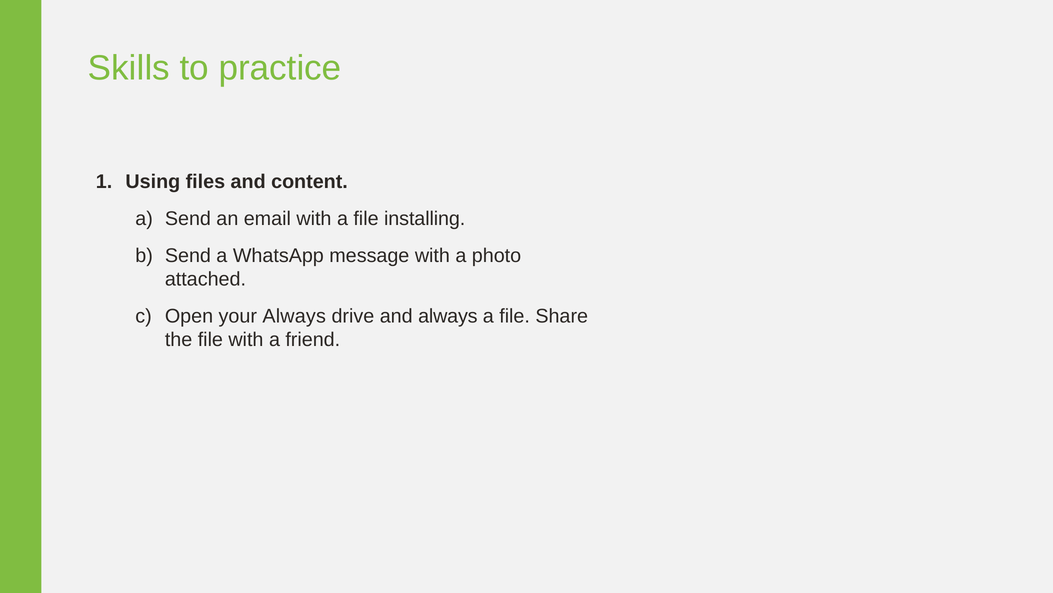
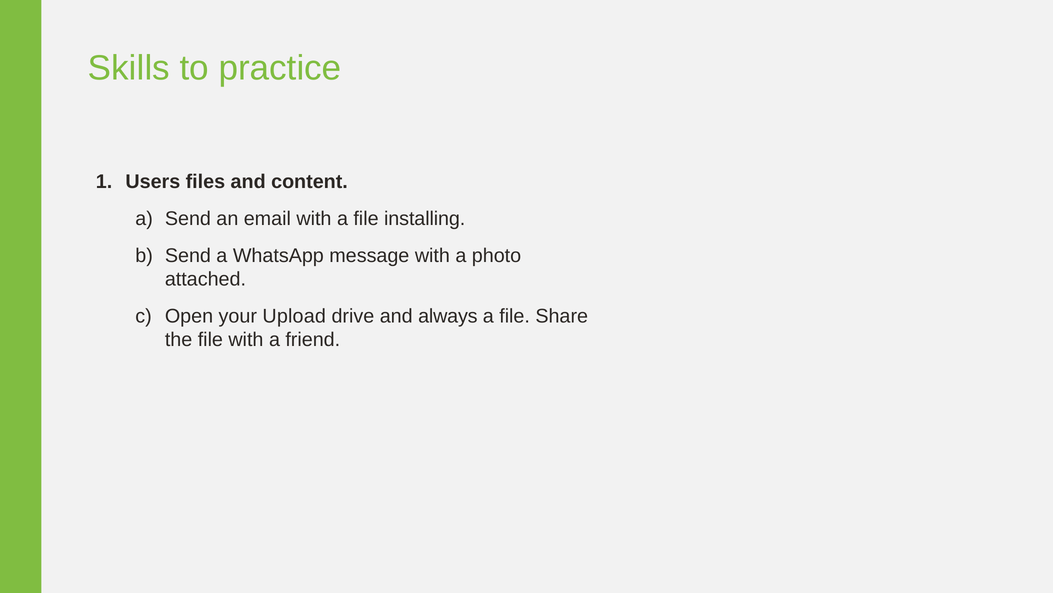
Using: Using -> Users (153, 181)
your Always: Always -> Upload (294, 316)
